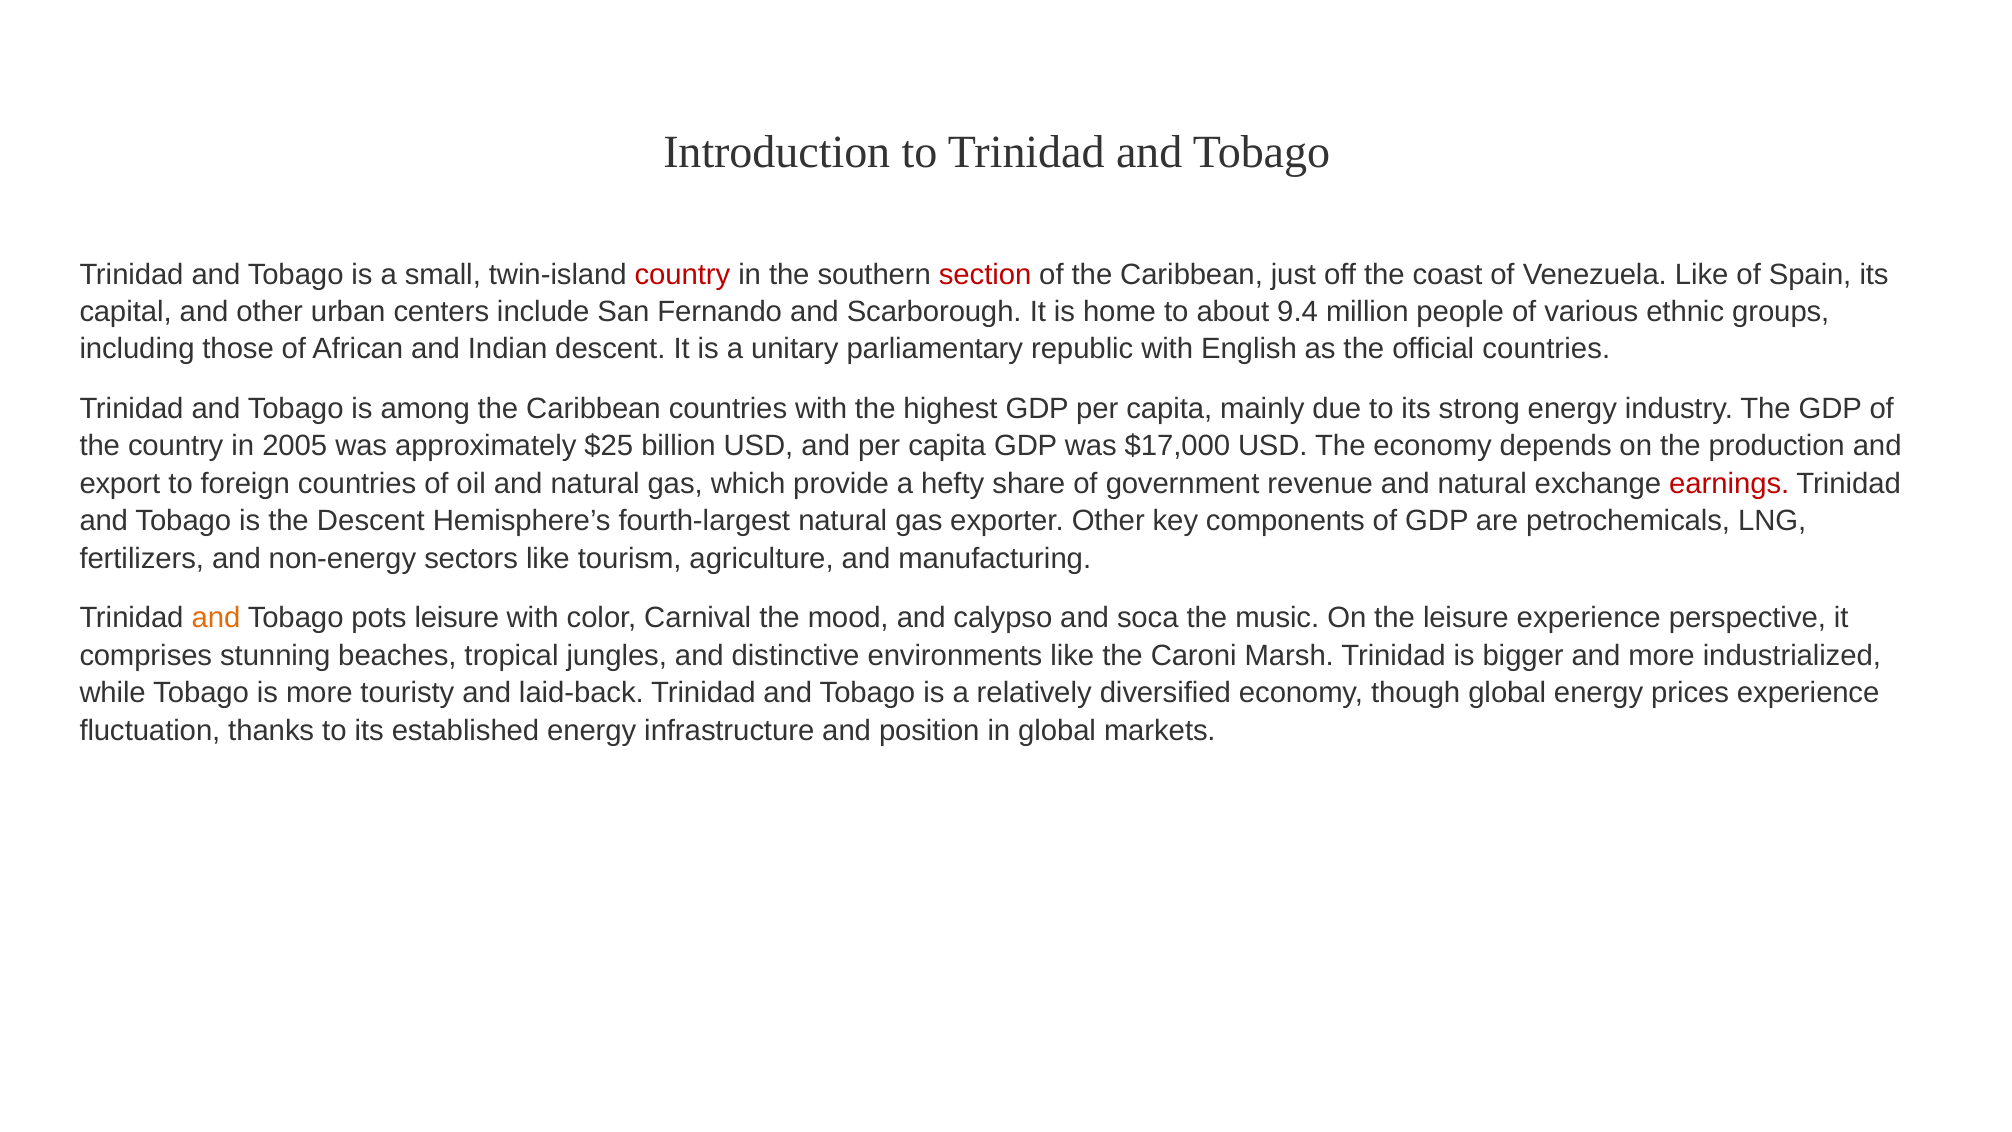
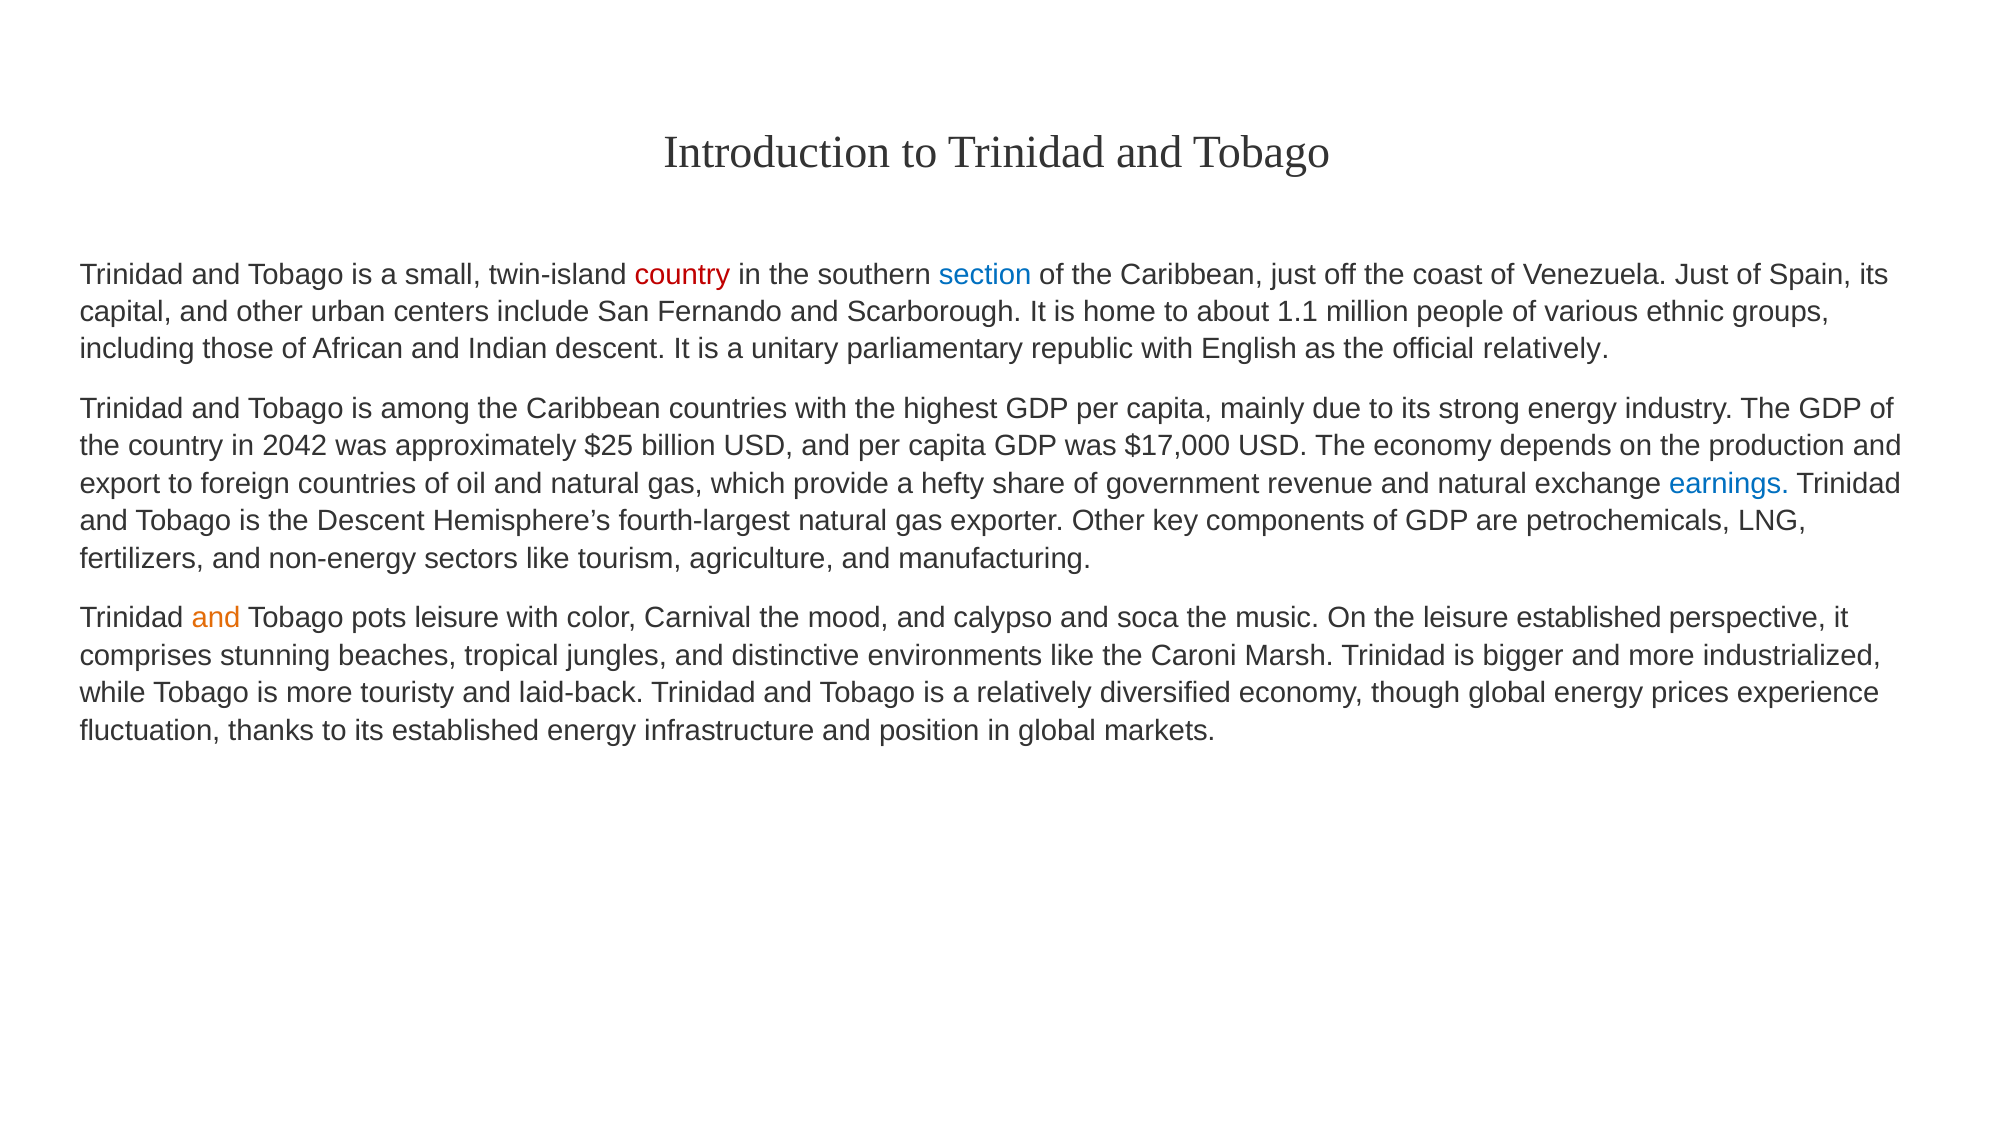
section colour: red -> blue (985, 274)
Venezuela Like: Like -> Just (1702, 274)
9.4: 9.4 -> 1.1 (1298, 312)
official countries: countries -> relatively (1546, 349)
2005: 2005 -> 2042 (295, 446)
earnings colour: red -> blue (1729, 484)
leisure experience: experience -> established (1589, 618)
